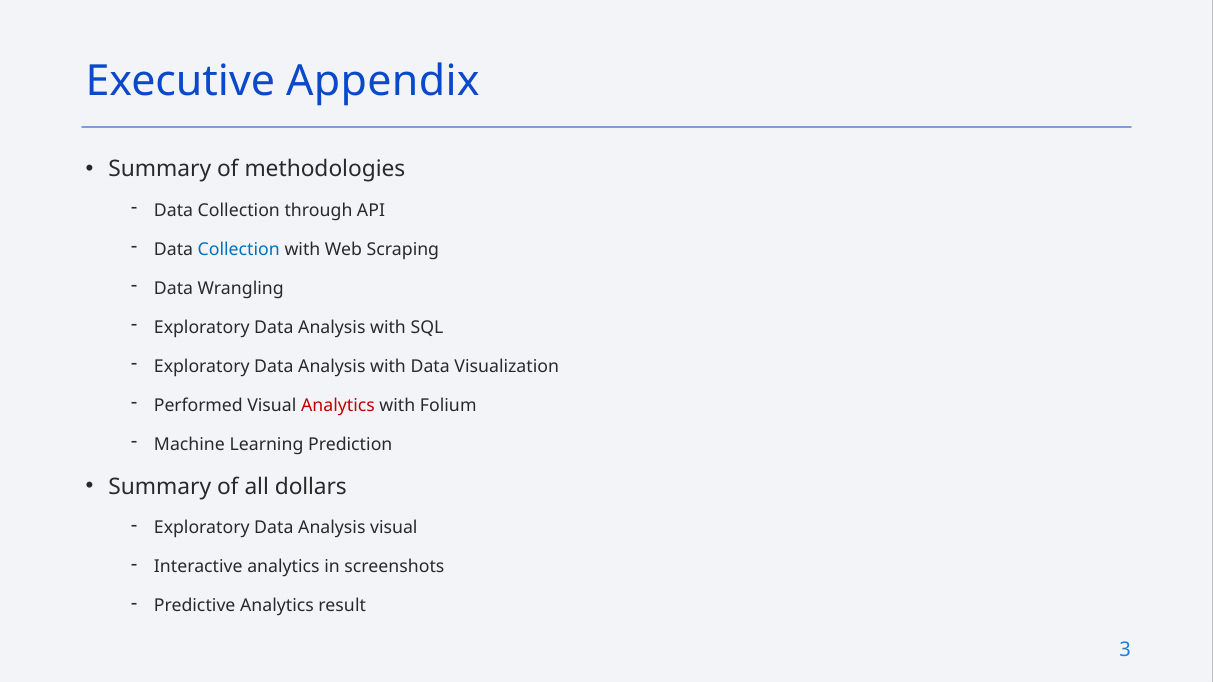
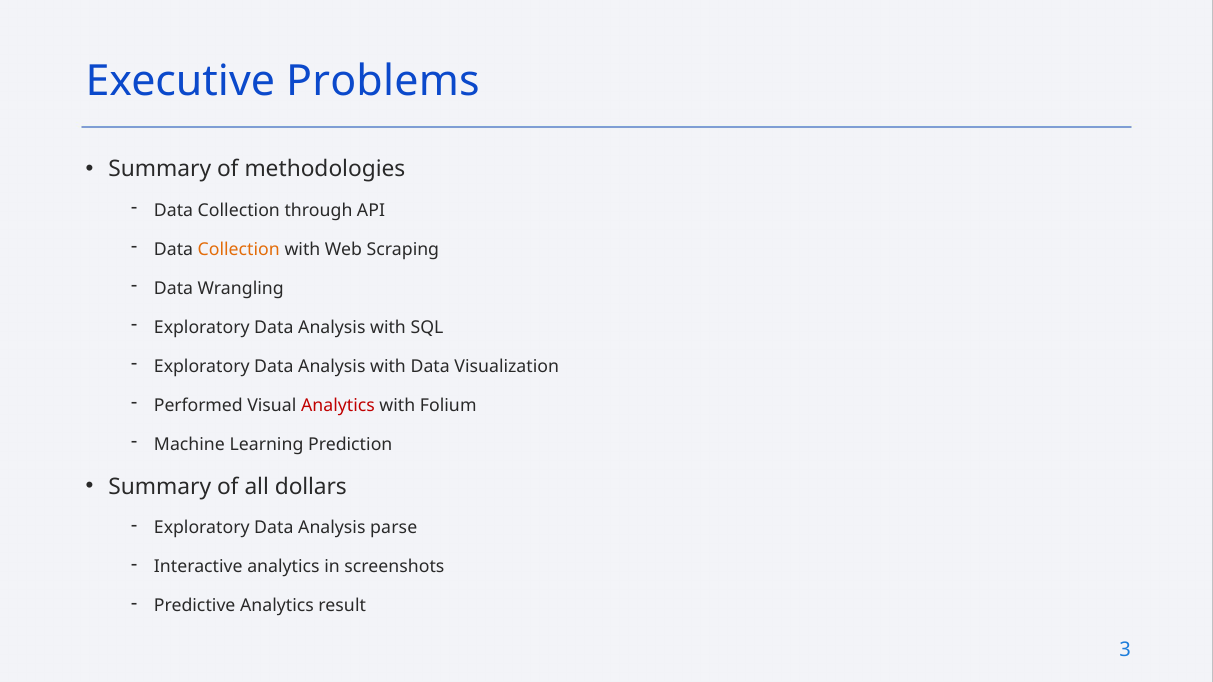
Appendix: Appendix -> Problems (383, 81)
Collection colour: blue -> orange (239, 250)
Analysis visual: visual -> parse (394, 528)
